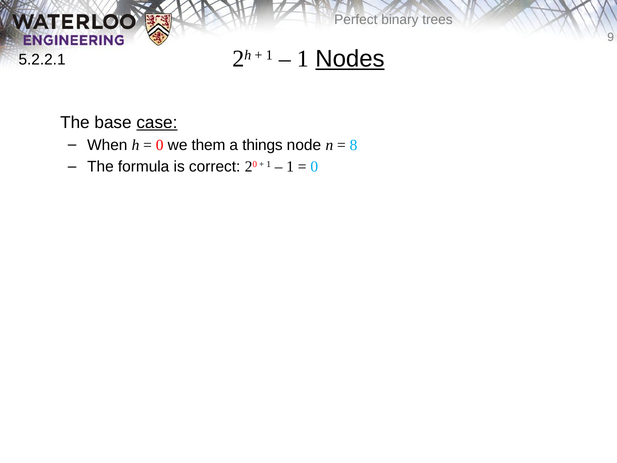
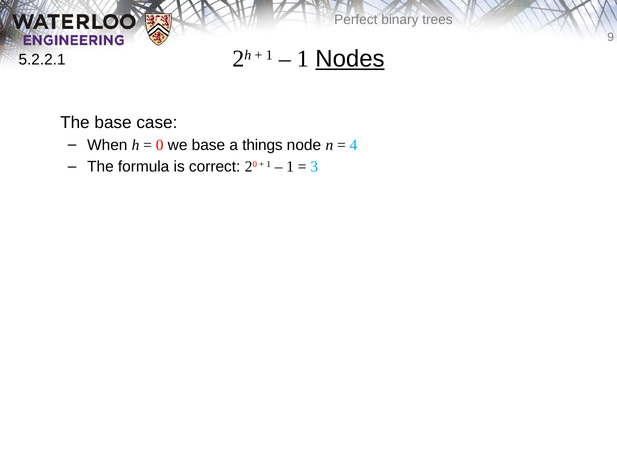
case underline: present -> none (157, 123)
we them: them -> base (208, 145)
8: 8 -> 4 (353, 145)
0: 0 -> 3 (314, 167)
